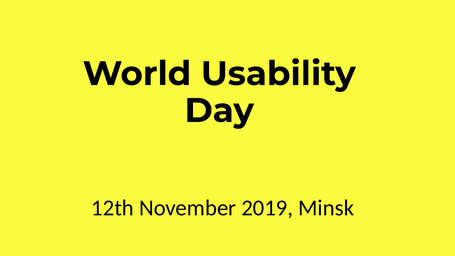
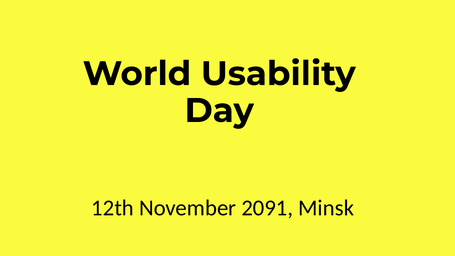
2019: 2019 -> 2091 (267, 208)
